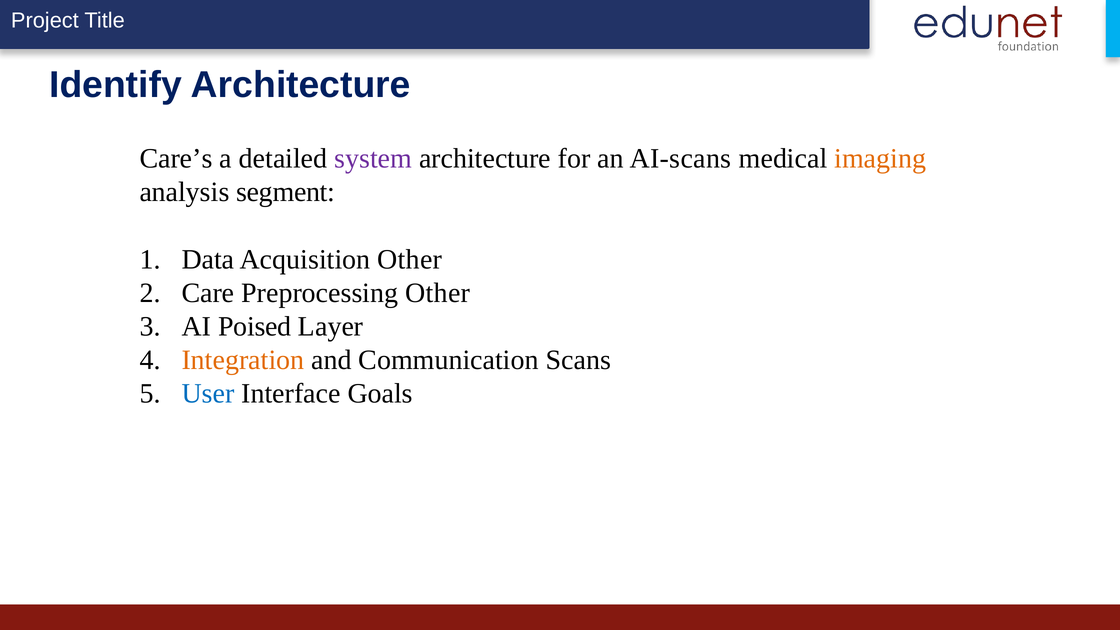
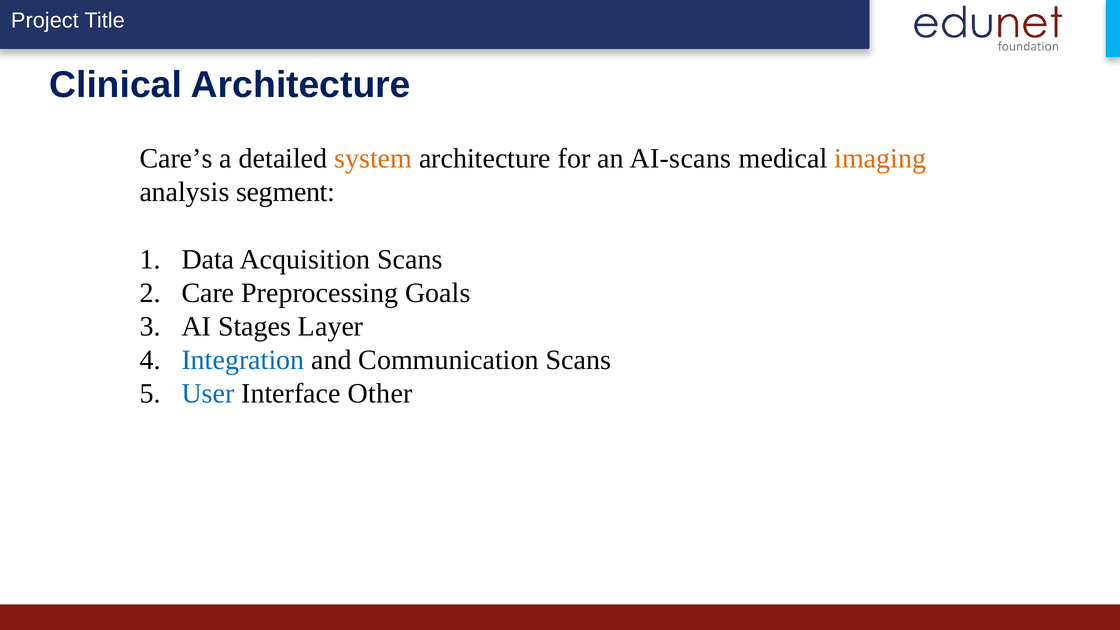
Identify: Identify -> Clinical (116, 85)
system colour: purple -> orange (373, 159)
Acquisition Other: Other -> Scans (410, 259)
Preprocessing Other: Other -> Goals (438, 293)
Poised: Poised -> Stages (255, 327)
Integration colour: orange -> blue (243, 360)
Goals: Goals -> Other (380, 394)
